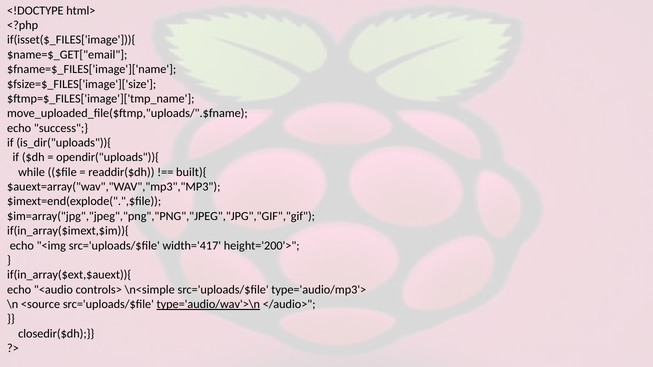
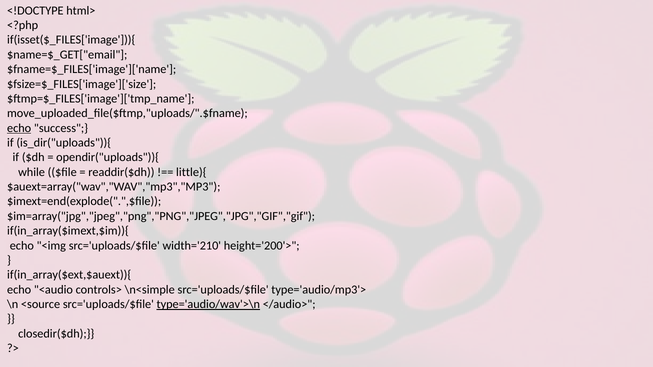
echo underline: none -> present (19, 128)
built){: built){ -> little){ (191, 172)
width='417: width='417 -> width='210 (192, 246)
